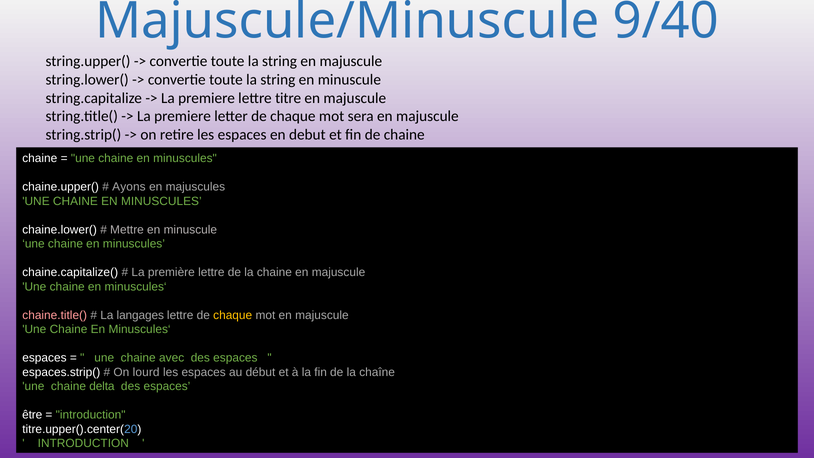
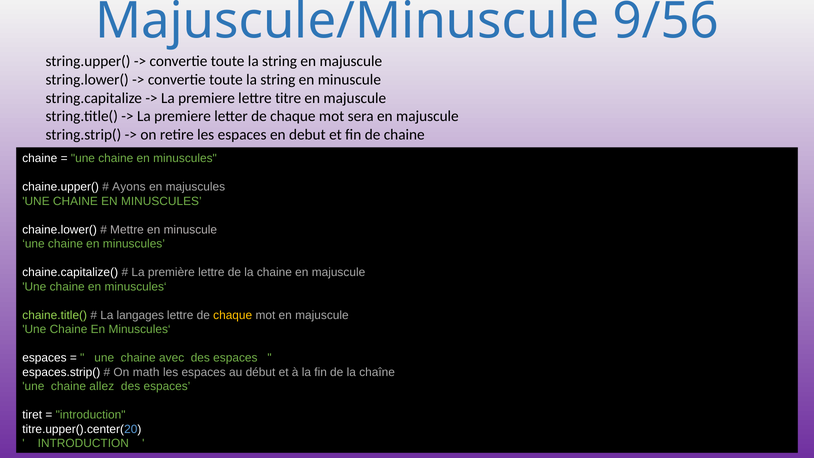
9/40: 9/40 -> 9/56 (666, 21)
chaine.title( colour: pink -> light green (55, 315)
lourd: lourd -> math (146, 372)
delta: delta -> allez (102, 386)
être: être -> tiret (32, 415)
